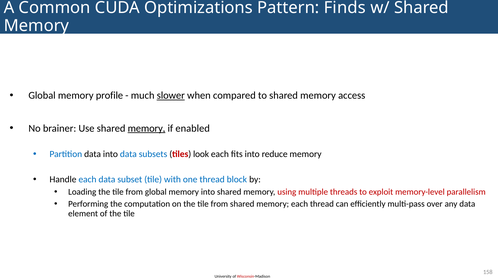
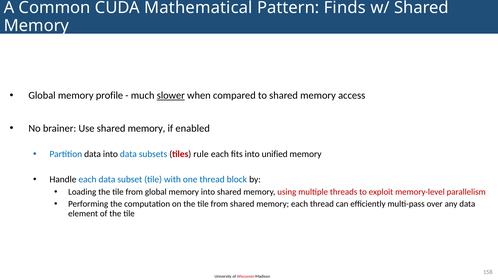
Optimizations: Optimizations -> Mathematical (198, 8)
memory underline: present -> none (147, 128)
look: look -> rule (201, 154)
reduce: reduce -> unified (275, 154)
